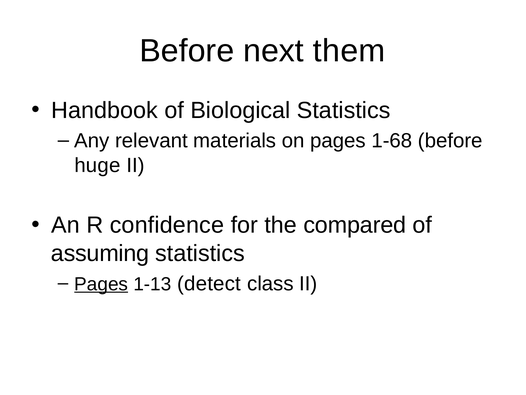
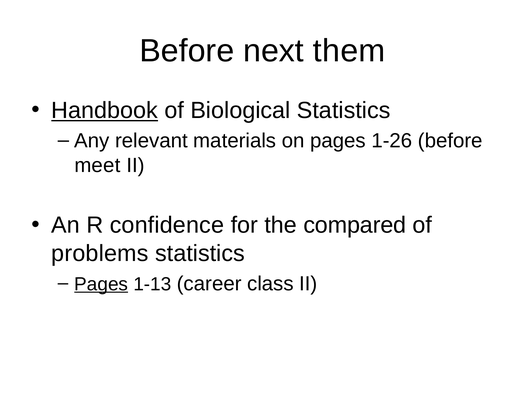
Handbook underline: none -> present (105, 110)
1-68: 1-68 -> 1-26 (392, 141)
huge: huge -> meet (97, 165)
assuming: assuming -> problems (100, 253)
detect: detect -> career (209, 283)
